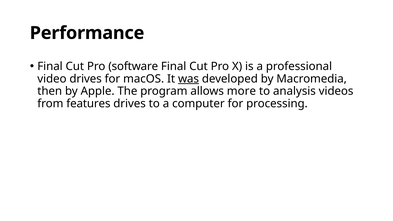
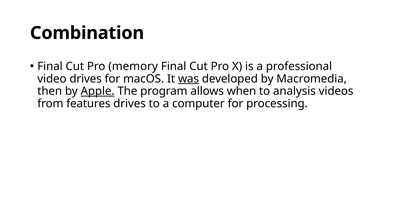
Performance: Performance -> Combination (87, 33)
software: software -> memory (133, 66)
Apple underline: none -> present (98, 91)
more: more -> when (242, 91)
